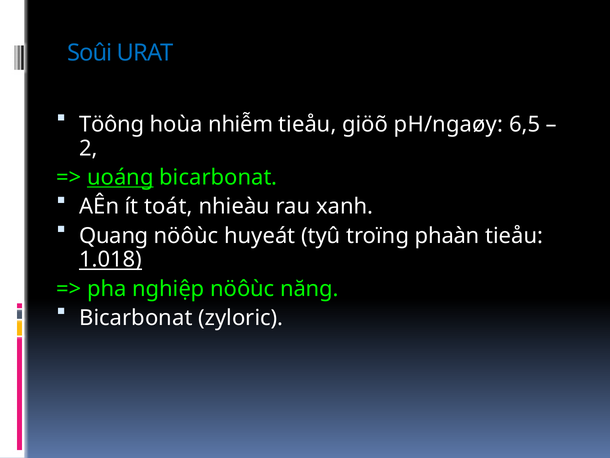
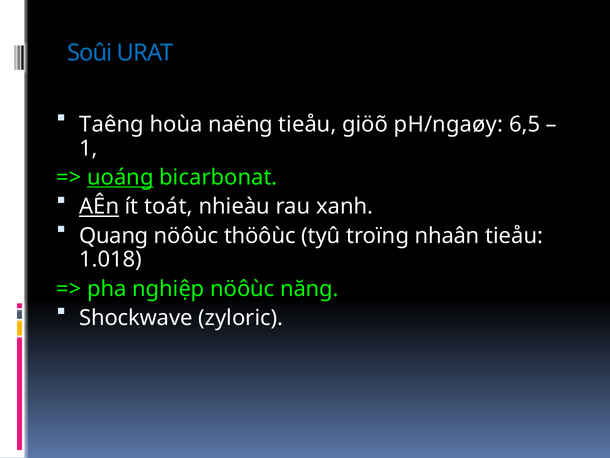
Töông: Töông -> Taêng (111, 125)
nhiễm: nhiễm -> naëng (241, 125)
2: 2 -> 1 (88, 148)
AÊn underline: none -> present (99, 206)
huyeát: huyeát -> thöôùc (260, 236)
phaàn: phaàn -> nhaân (447, 236)
1.018 underline: present -> none (111, 259)
Bicarbonat: Bicarbonat -> Shockwave (136, 318)
